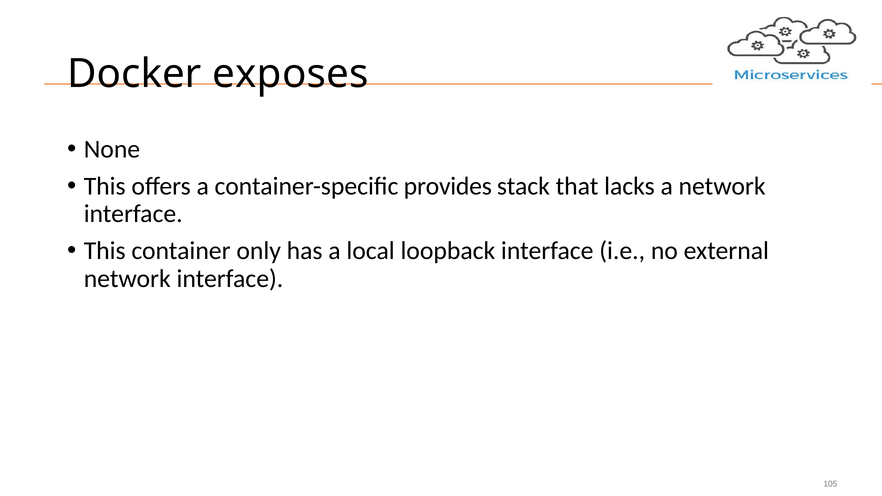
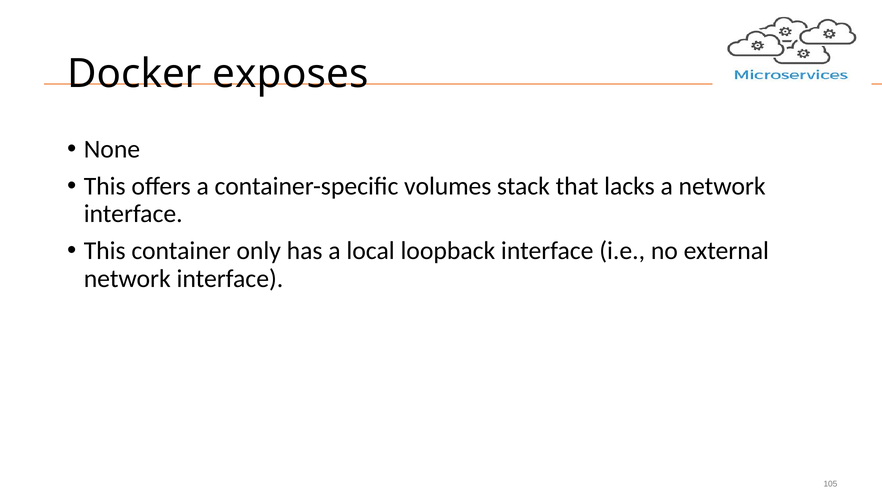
provides: provides -> volumes (448, 186)
